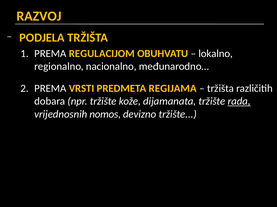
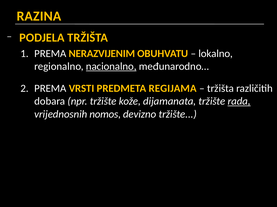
RAZVOJ: RAZVOJ -> RAZINA (39, 16)
REGULACIJOM: REGULACIJOM -> NERAZVIJENIM (102, 54)
nacionalno underline: none -> present (111, 67)
